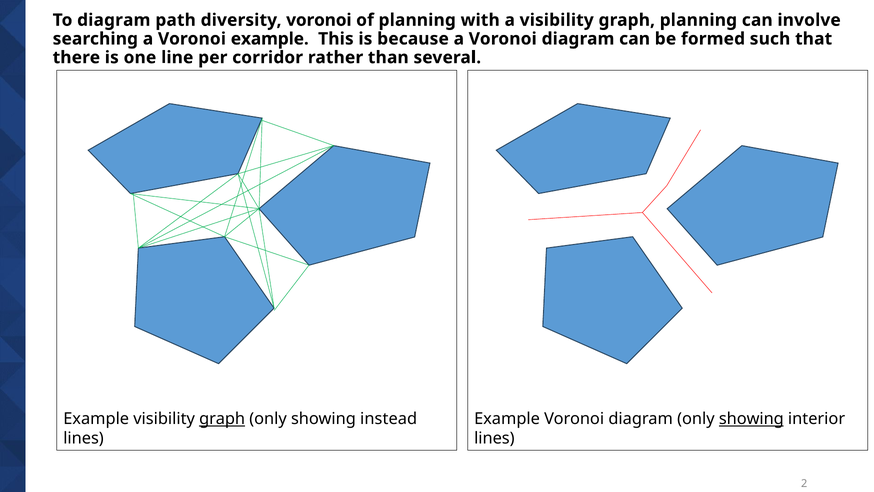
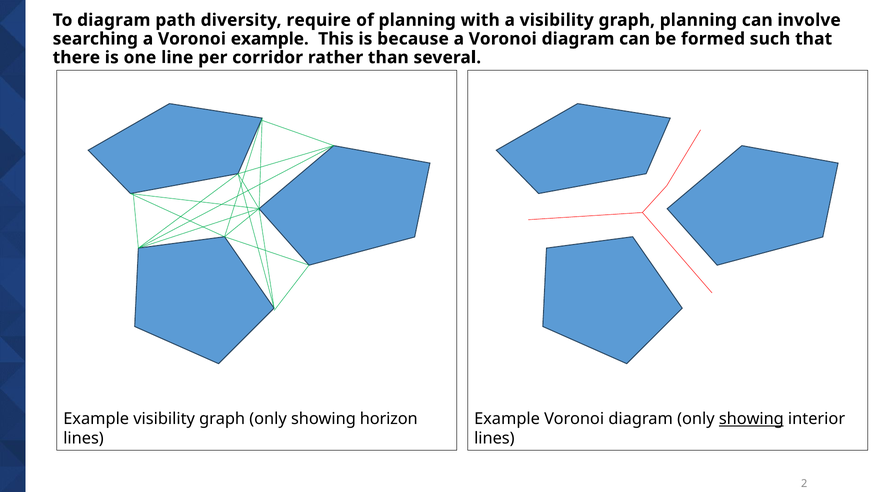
diversity voronoi: voronoi -> require (319, 20)
graph underline: present -> none (222, 419)
instead: instead -> horizon (389, 419)
